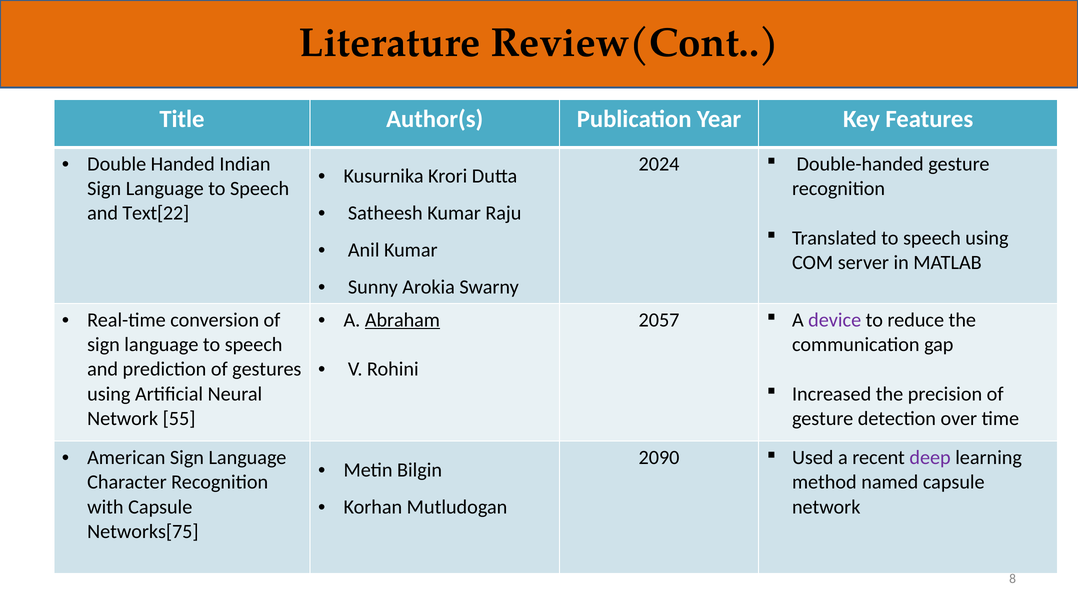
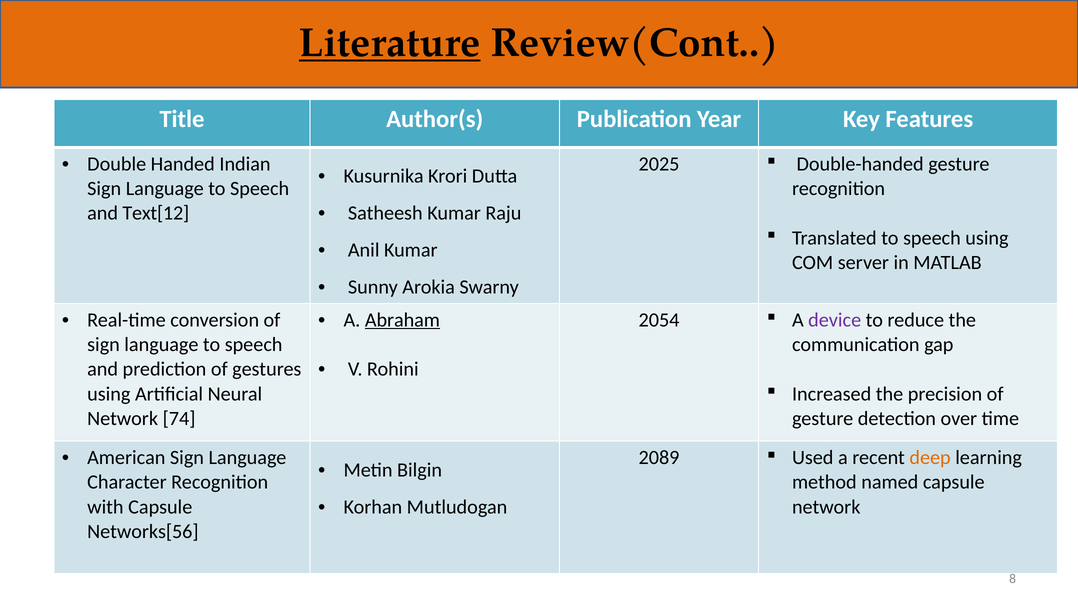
Literature underline: none -> present (390, 43)
2024: 2024 -> 2025 (659, 164)
Text[22: Text[22 -> Text[12 (156, 213)
2057: 2057 -> 2054 (659, 320)
55: 55 -> 74 (179, 419)
2090: 2090 -> 2089 (659, 458)
deep colour: purple -> orange (930, 458)
Networks[75: Networks[75 -> Networks[56 (143, 532)
